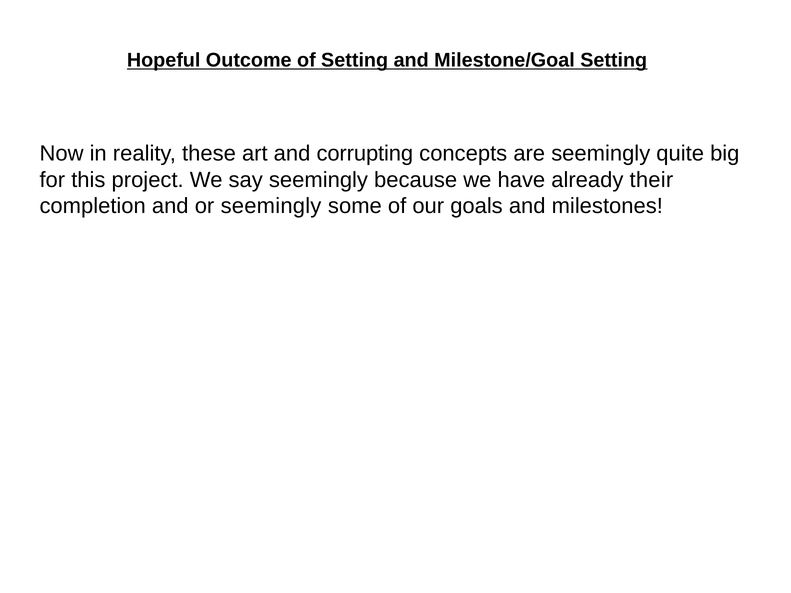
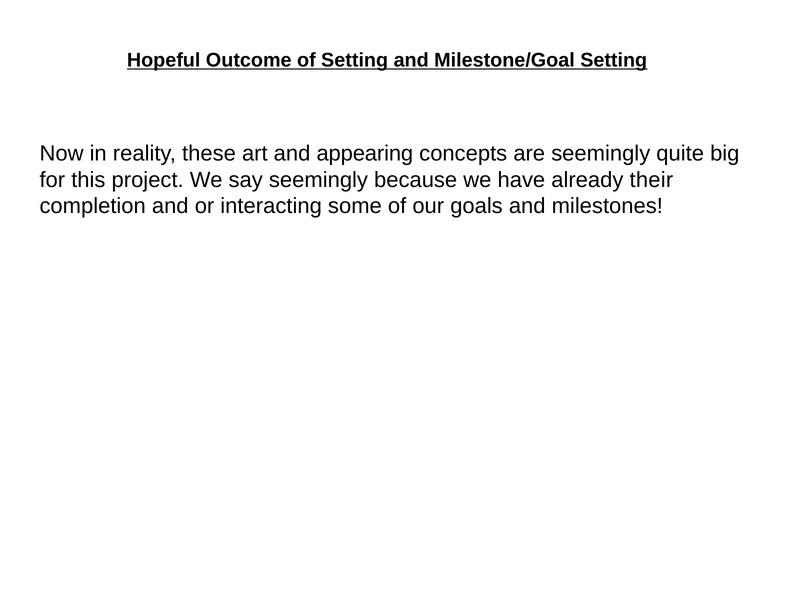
corrupting: corrupting -> appearing (365, 154)
or seemingly: seemingly -> interacting (271, 206)
